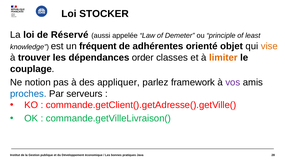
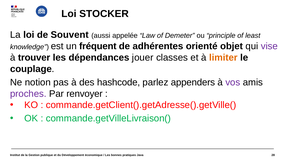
Réservé: Réservé -> Souvent (70, 35)
vise colour: orange -> purple (269, 46)
order: order -> jouer (143, 58)
appliquer: appliquer -> hashcode (119, 82)
framework: framework -> appenders (193, 82)
proches colour: blue -> purple (28, 94)
serveurs: serveurs -> renvoyer (85, 94)
